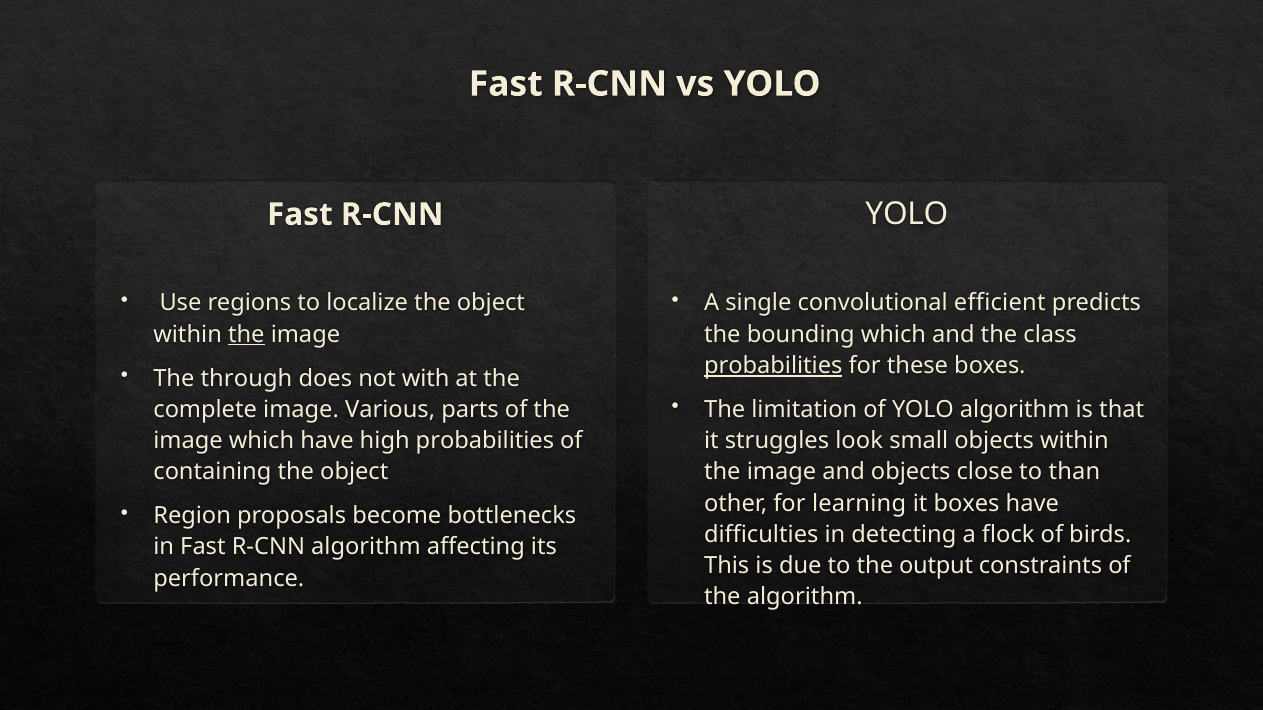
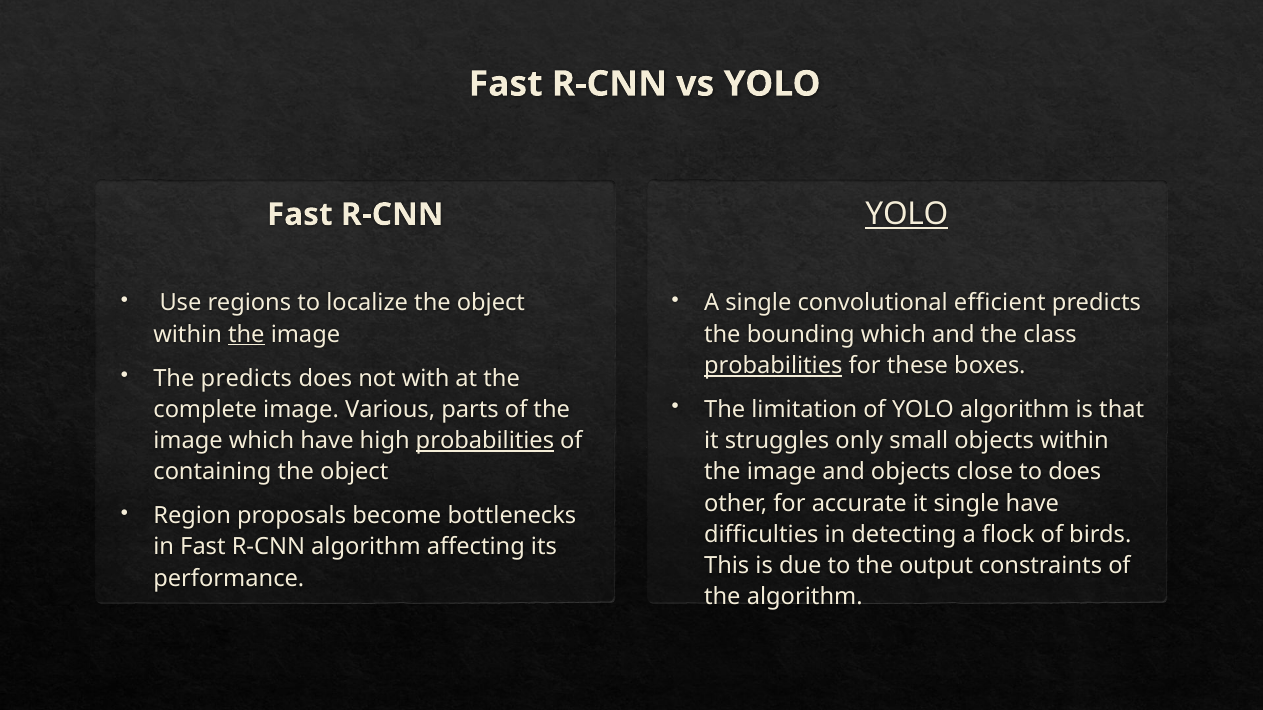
YOLO underline: none -> present (907, 215)
The through: through -> predicts (246, 379)
probabilities underline: none -> present (485, 441)
look: look -> only (859, 441)
to than: than -> does (1075, 472)
learning: learning -> accurate (859, 504)
it boxes: boxes -> single (967, 504)
